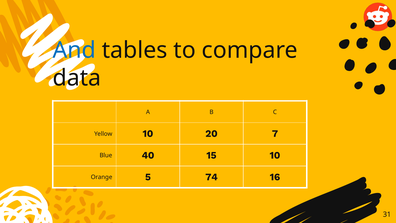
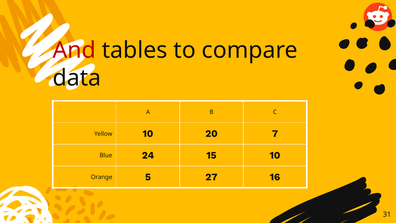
And colour: blue -> red (74, 50)
40: 40 -> 24 (148, 155)
74: 74 -> 27 (211, 177)
